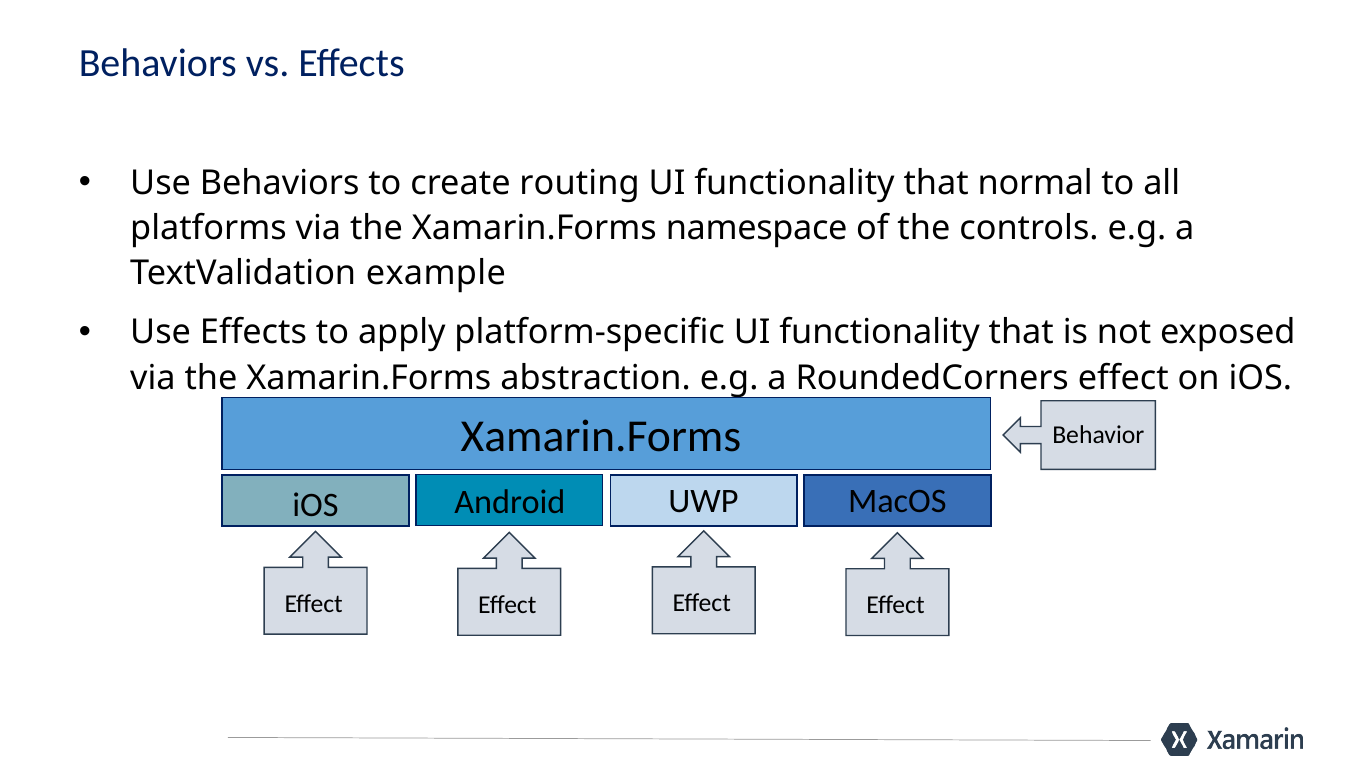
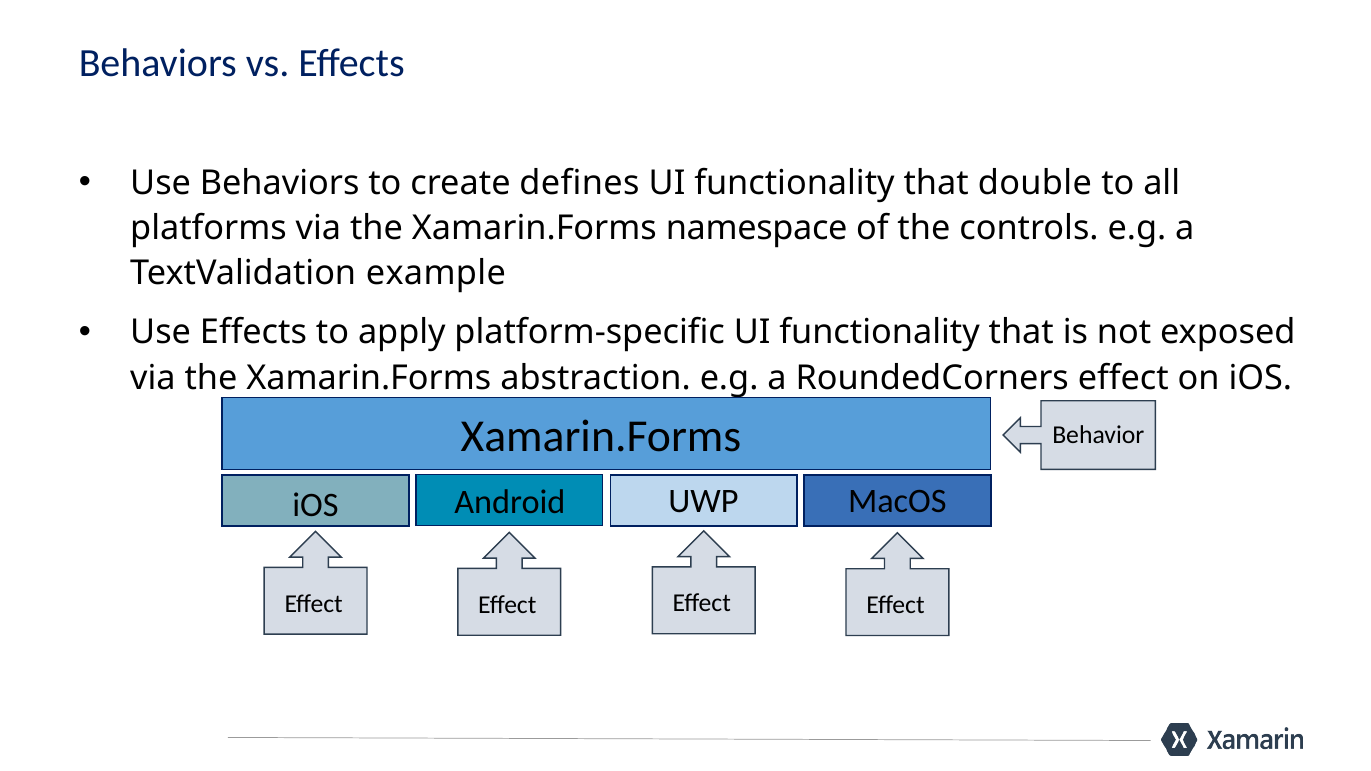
routing: routing -> defines (579, 183)
normal: normal -> double (1035, 183)
